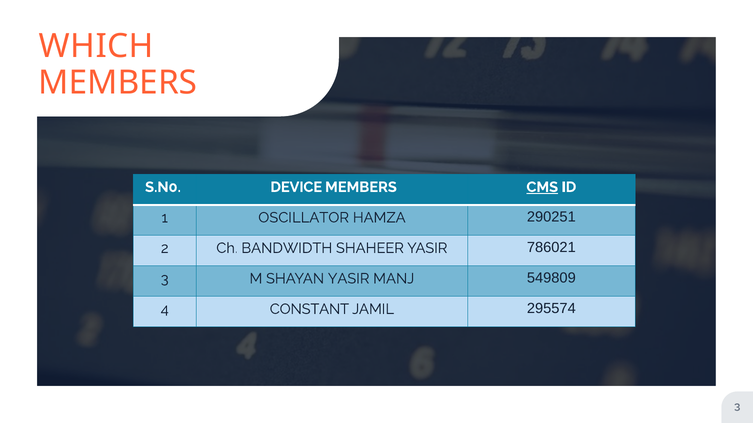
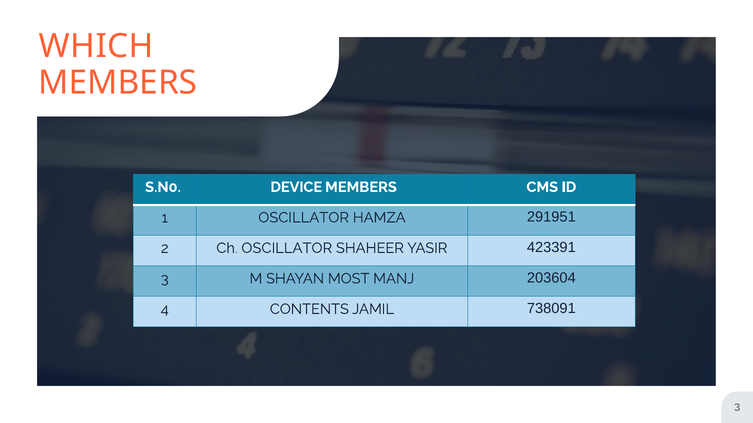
CMS underline: present -> none (542, 187)
290251: 290251 -> 291951 (551, 217)
Ch BANDWIDTH: BANDWIDTH -> OSCILLATOR (287, 248)
786021: 786021 -> 423391 (551, 248)
SHAYAN YASIR: YASIR -> MOST (349, 279)
549809: 549809 -> 203604 (551, 278)
CONSTANT: CONSTANT -> CONTENTS (309, 309)
295574: 295574 -> 738091 (551, 309)
